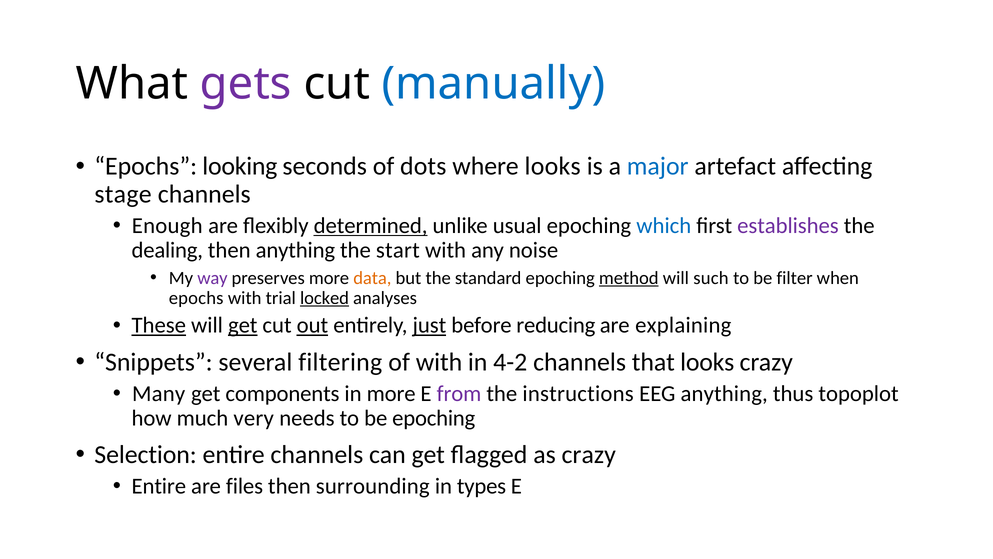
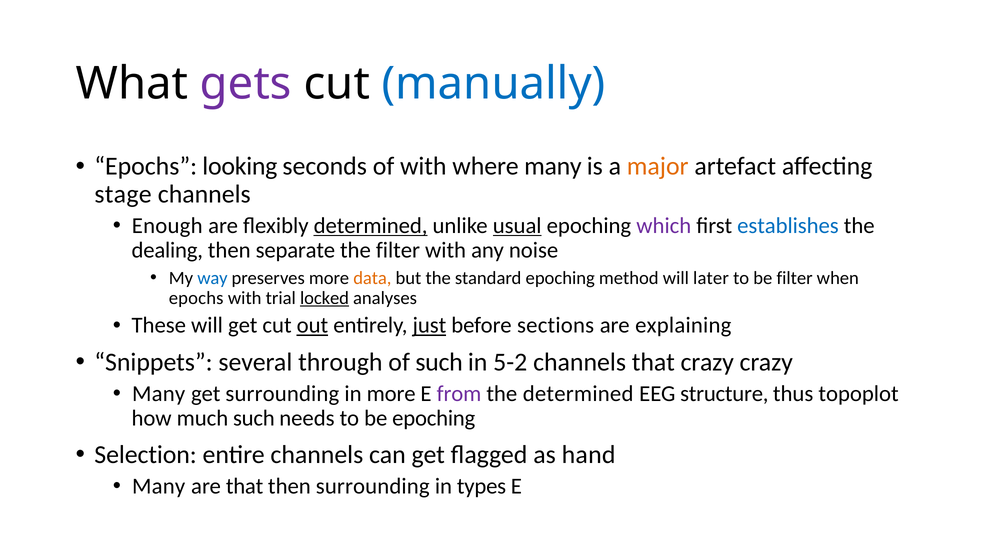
of dots: dots -> with (423, 166)
where looks: looks -> many (553, 166)
major colour: blue -> orange (658, 166)
usual underline: none -> present (517, 226)
which colour: blue -> purple (664, 226)
establishes colour: purple -> blue (788, 226)
then anything: anything -> separate (295, 250)
the start: start -> filter (398, 250)
way colour: purple -> blue (212, 278)
method underline: present -> none (629, 278)
such: such -> later (711, 278)
These underline: present -> none (159, 325)
get underline: present -> none (243, 325)
reducing: reducing -> sections (556, 325)
filtering: filtering -> through (340, 362)
of with: with -> such (439, 362)
4-2: 4-2 -> 5-2 (510, 362)
that looks: looks -> crazy (707, 362)
get components: components -> surrounding (282, 393)
the instructions: instructions -> determined (578, 393)
EEG anything: anything -> structure (724, 393)
much very: very -> such (254, 418)
as crazy: crazy -> hand (589, 454)
Entire: Entire -> Many (159, 486)
are files: files -> that (245, 486)
